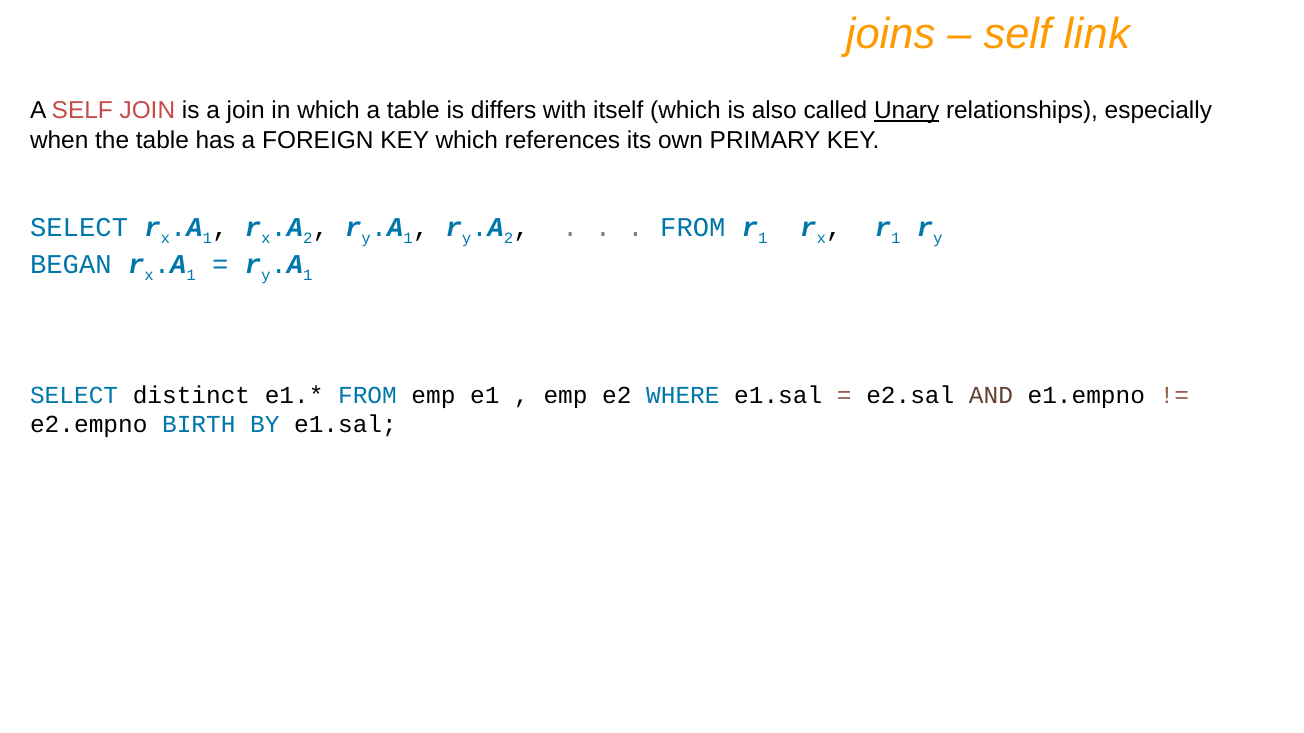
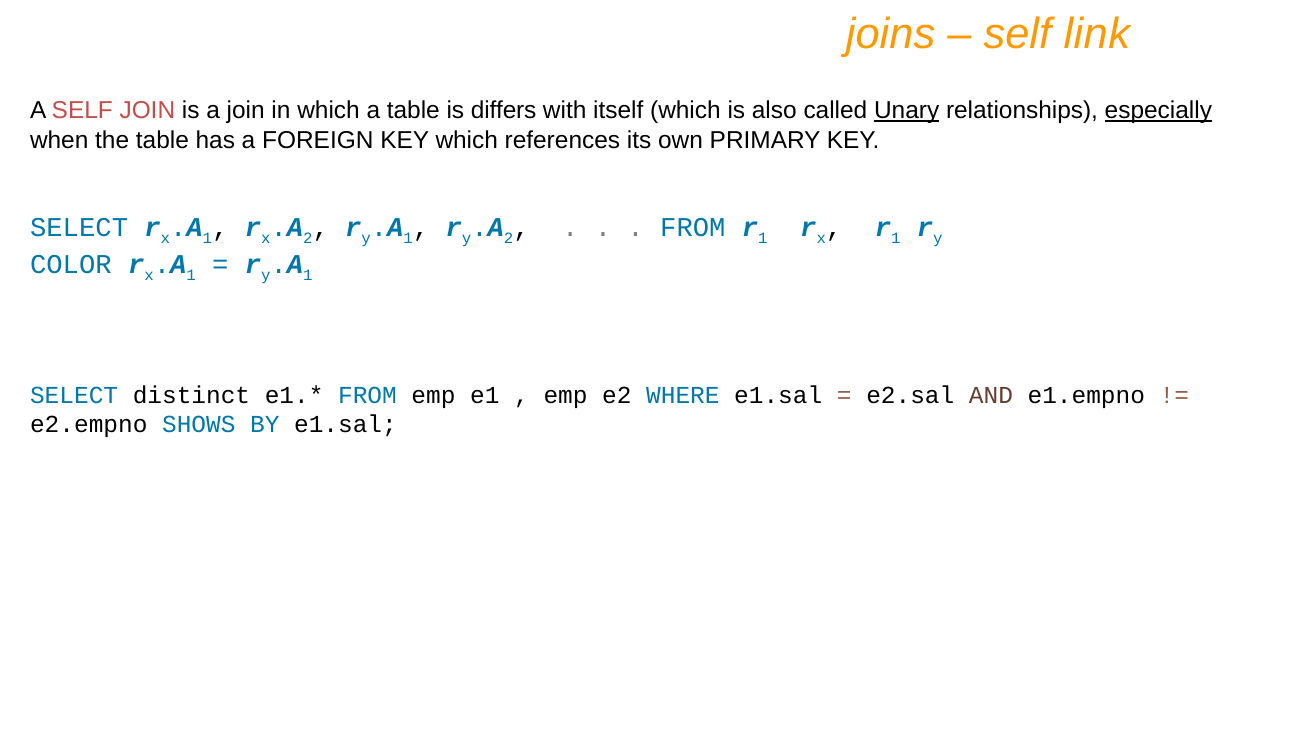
especially underline: none -> present (1158, 111)
BEGAN: BEGAN -> COLOR (71, 265)
BIRTH: BIRTH -> SHOWS (199, 425)
